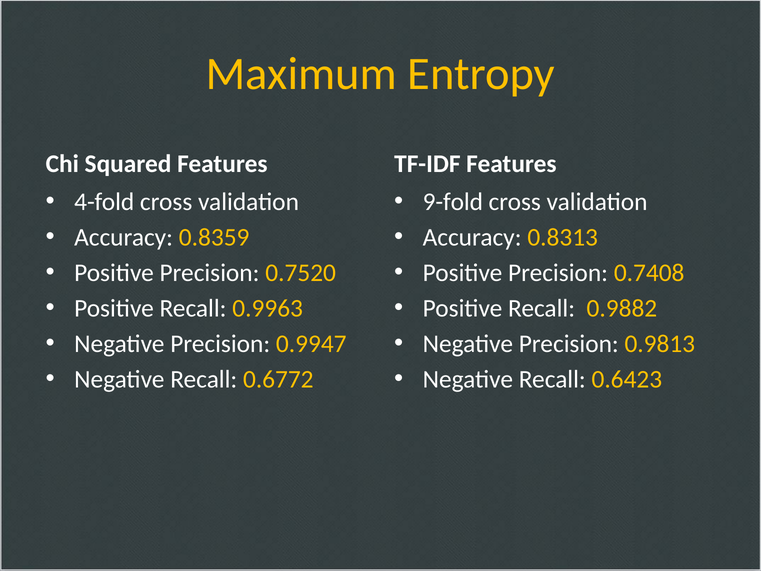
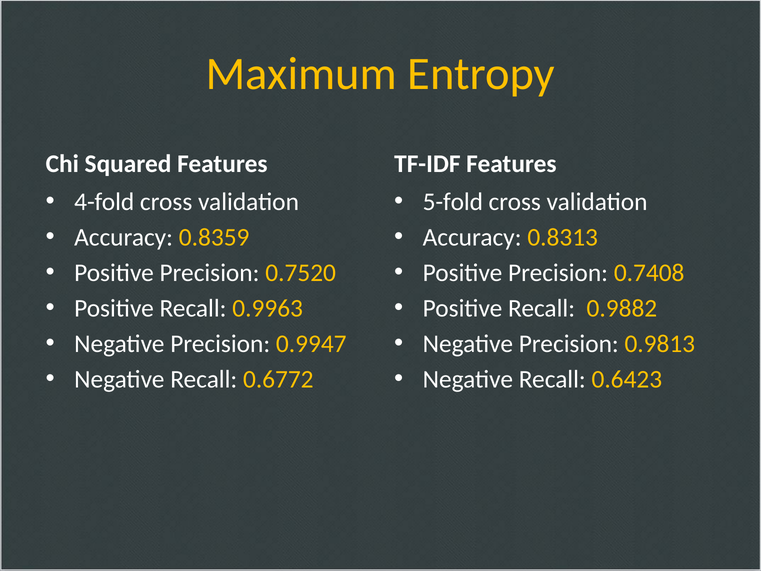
9-fold: 9-fold -> 5-fold (453, 202)
